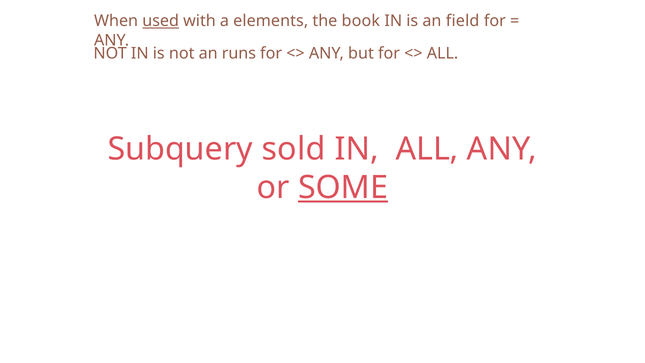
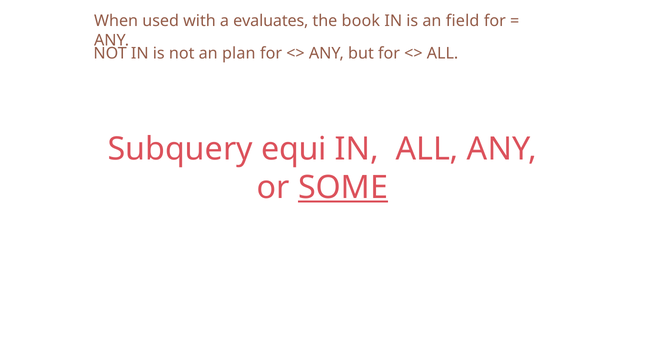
used underline: present -> none (161, 21)
elements: elements -> evaluates (271, 21)
runs: runs -> plan (239, 53)
sold: sold -> equi (294, 149)
